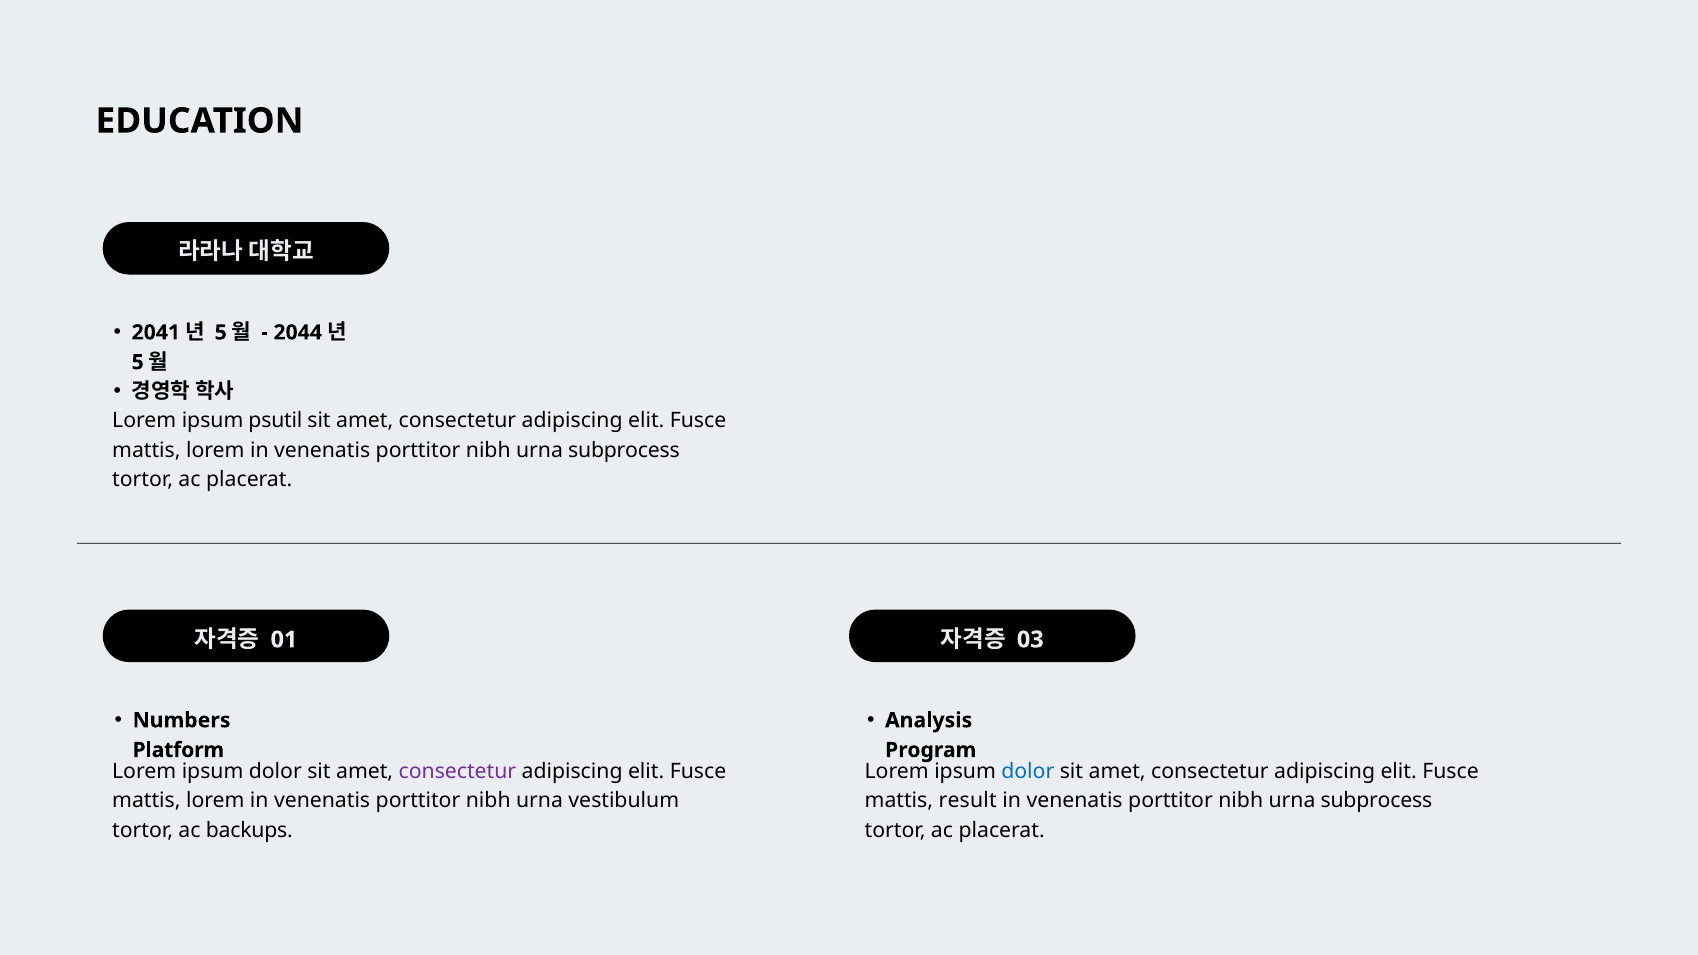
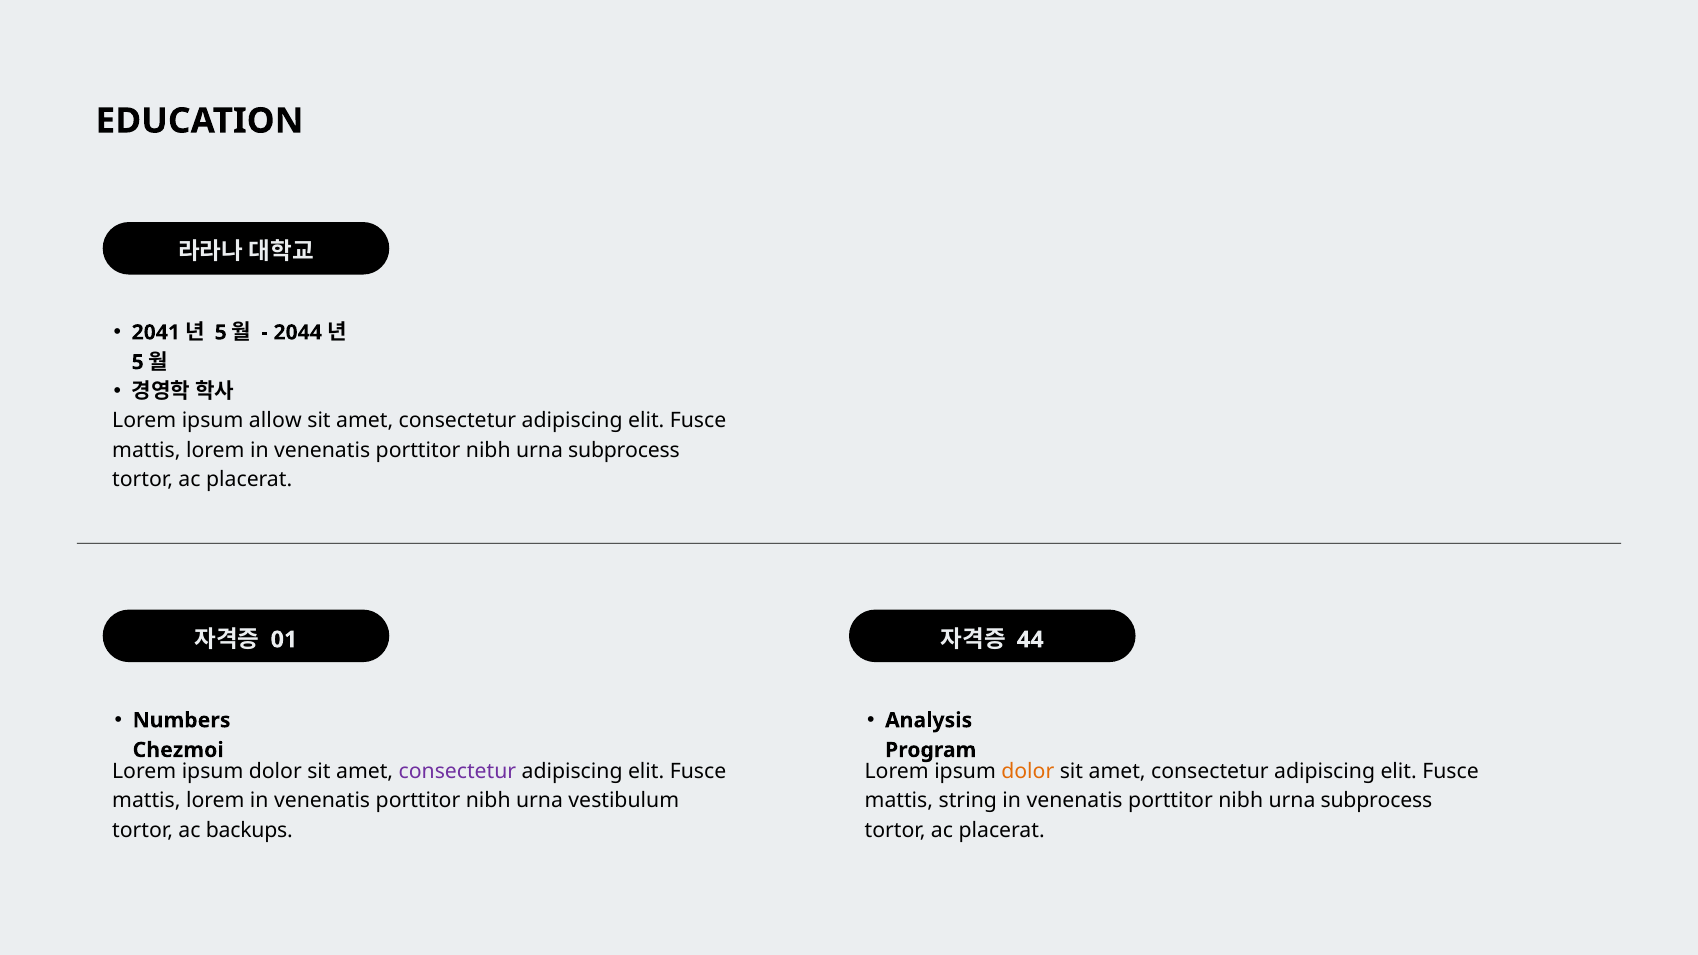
psutil: psutil -> allow (275, 421)
03: 03 -> 44 (1030, 640)
Platform: Platform -> Chezmoi (178, 750)
dolor colour: blue -> orange (1028, 771)
result: result -> string (968, 801)
